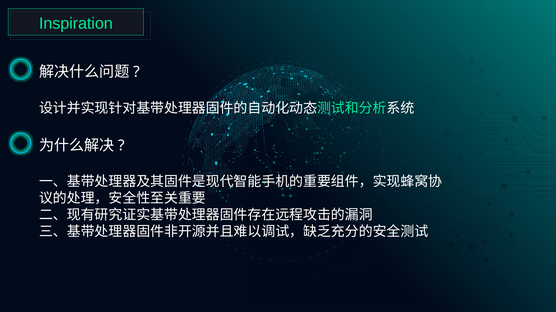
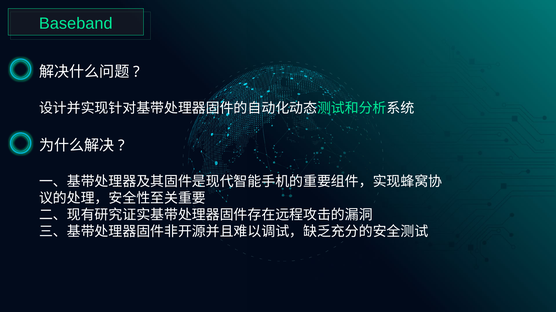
Inspiration: Inspiration -> Baseband (76, 24)
